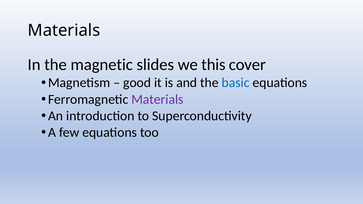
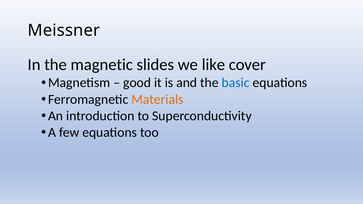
Materials: Materials -> Meissner (64, 30)
this: this -> like (213, 65)
Materials colour: purple -> orange (157, 99)
